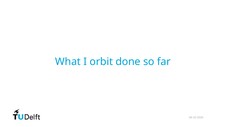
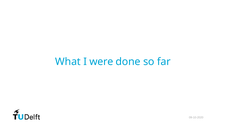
orbit: orbit -> were (101, 62)
